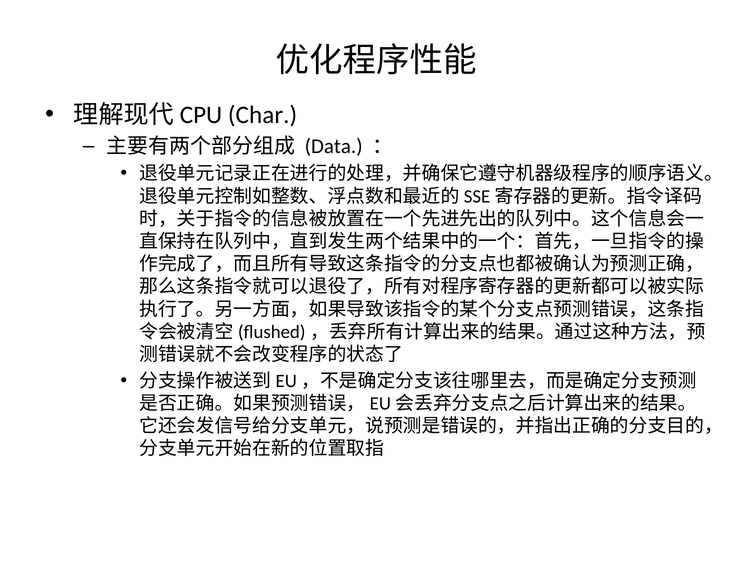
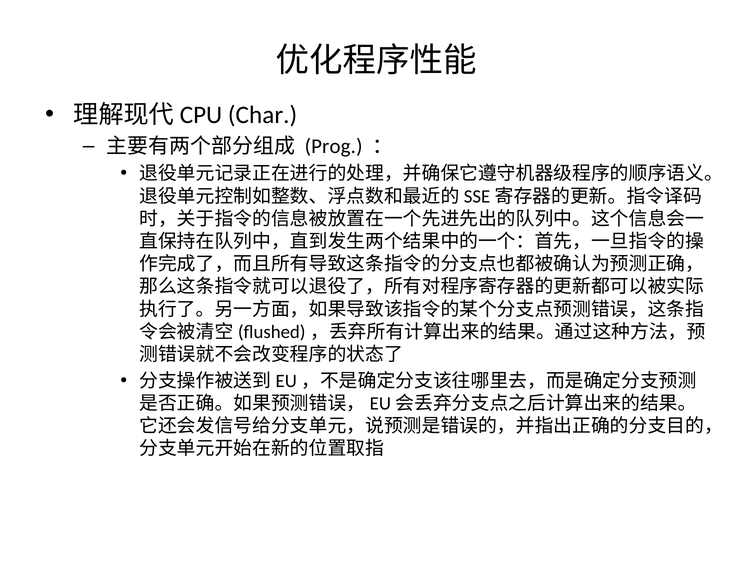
Data: Data -> Prog (334, 146)
